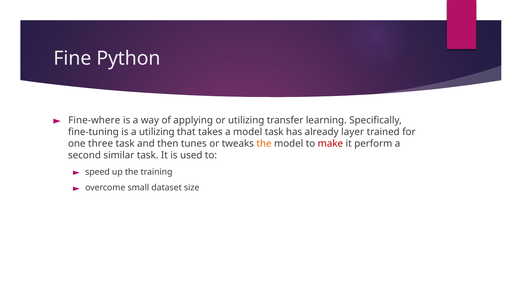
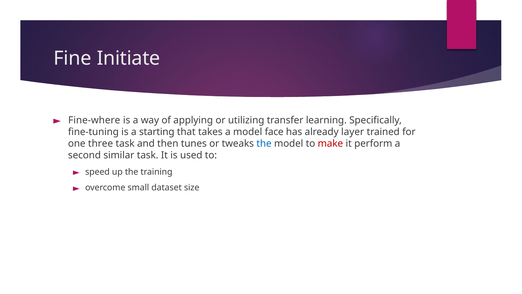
Python: Python -> Initiate (128, 58)
a utilizing: utilizing -> starting (157, 132)
model task: task -> face (274, 132)
the colour: orange -> blue (264, 143)
